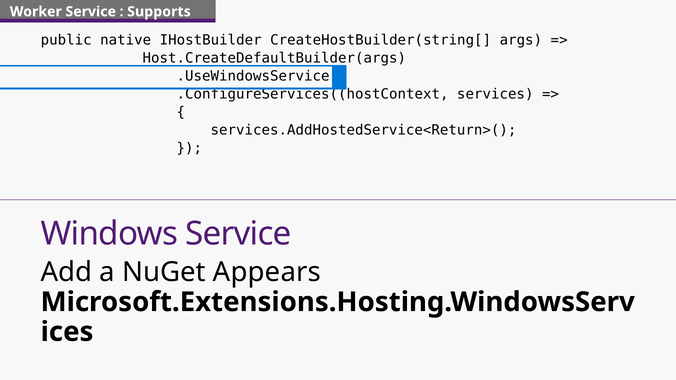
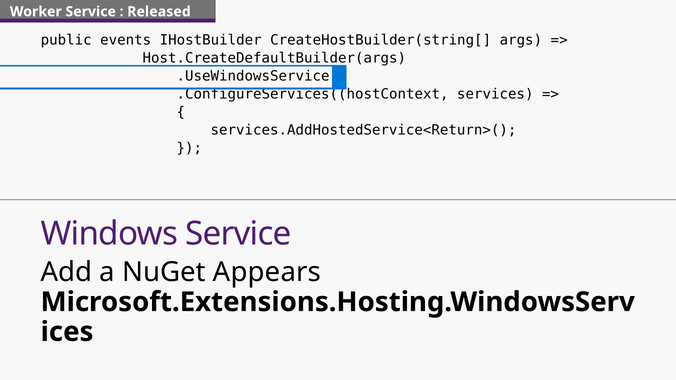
Supports: Supports -> Released (159, 12)
native: native -> events (126, 40)
